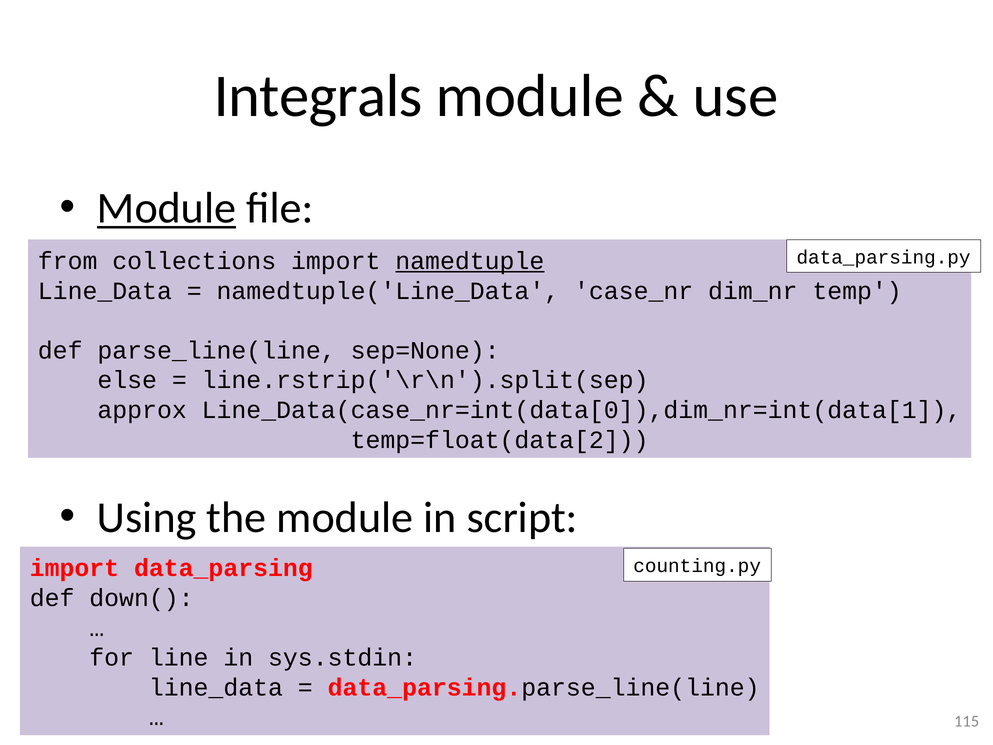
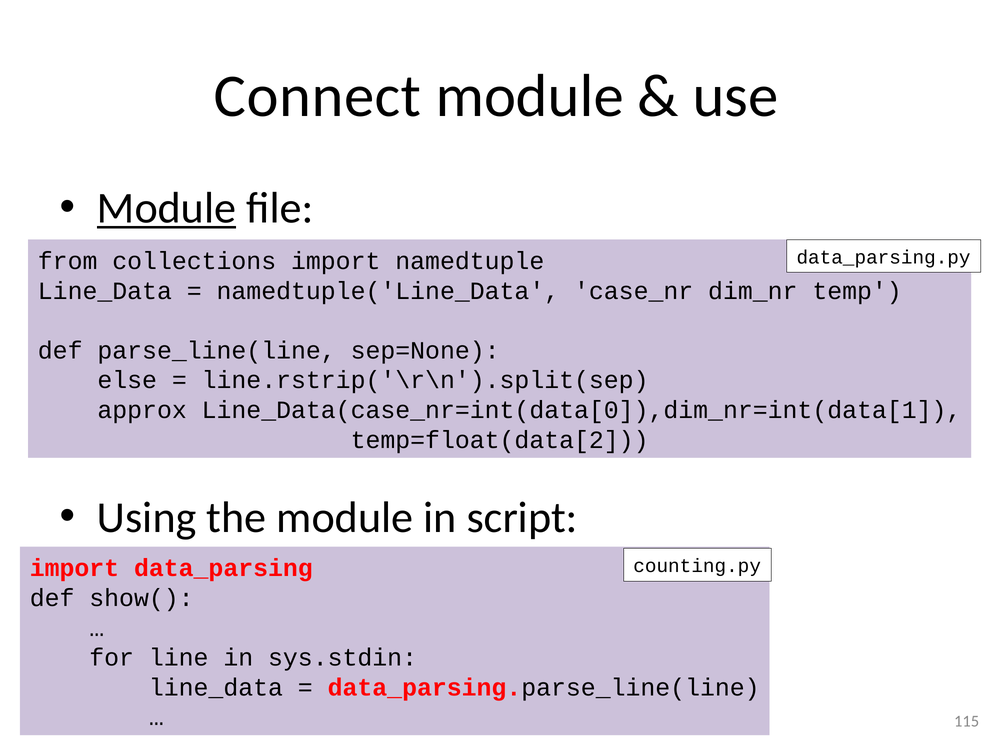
Integrals: Integrals -> Connect (317, 96)
namedtuple underline: present -> none (470, 261)
down(: down( -> show( (141, 598)
